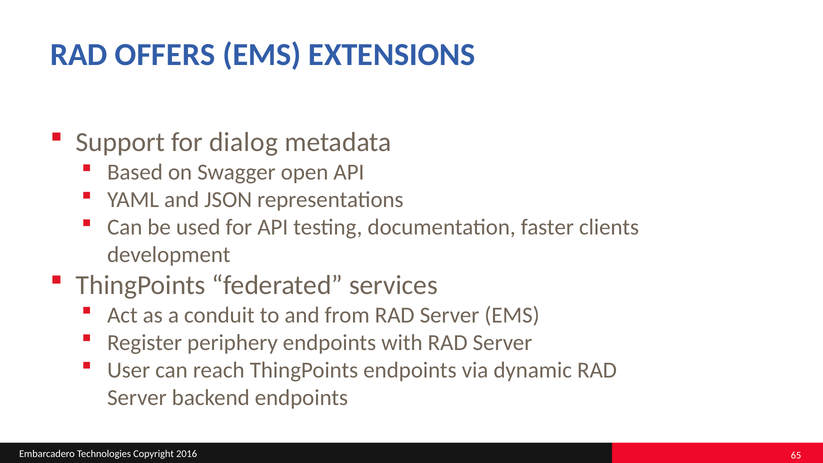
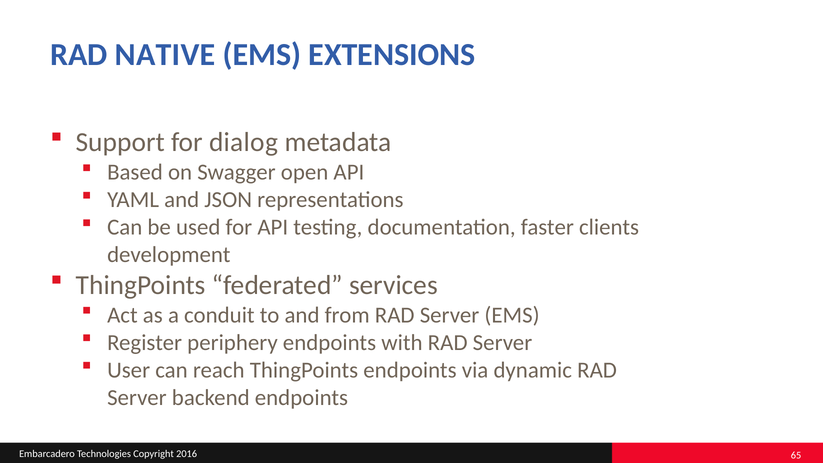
OFFERS: OFFERS -> NATIVE (165, 54)
